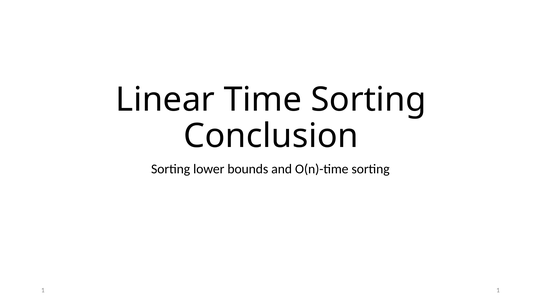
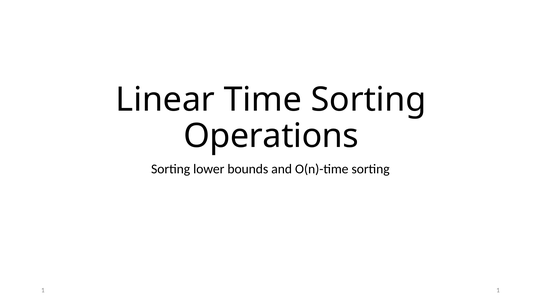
Conclusion: Conclusion -> Operations (271, 136)
